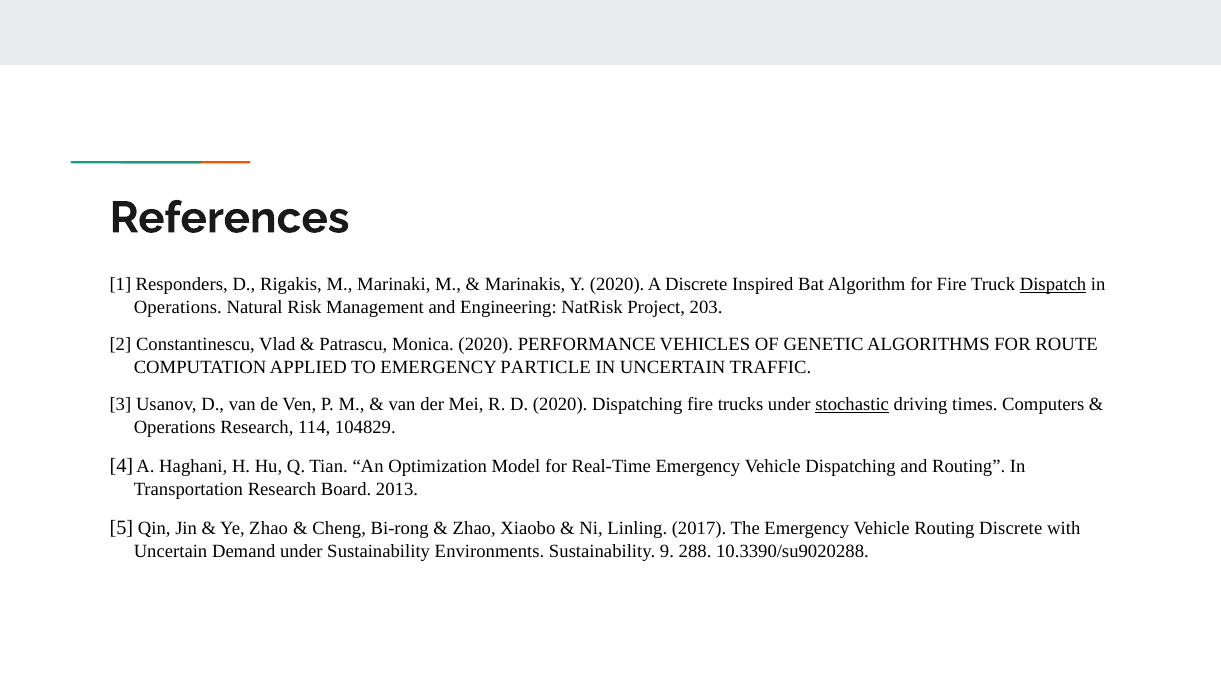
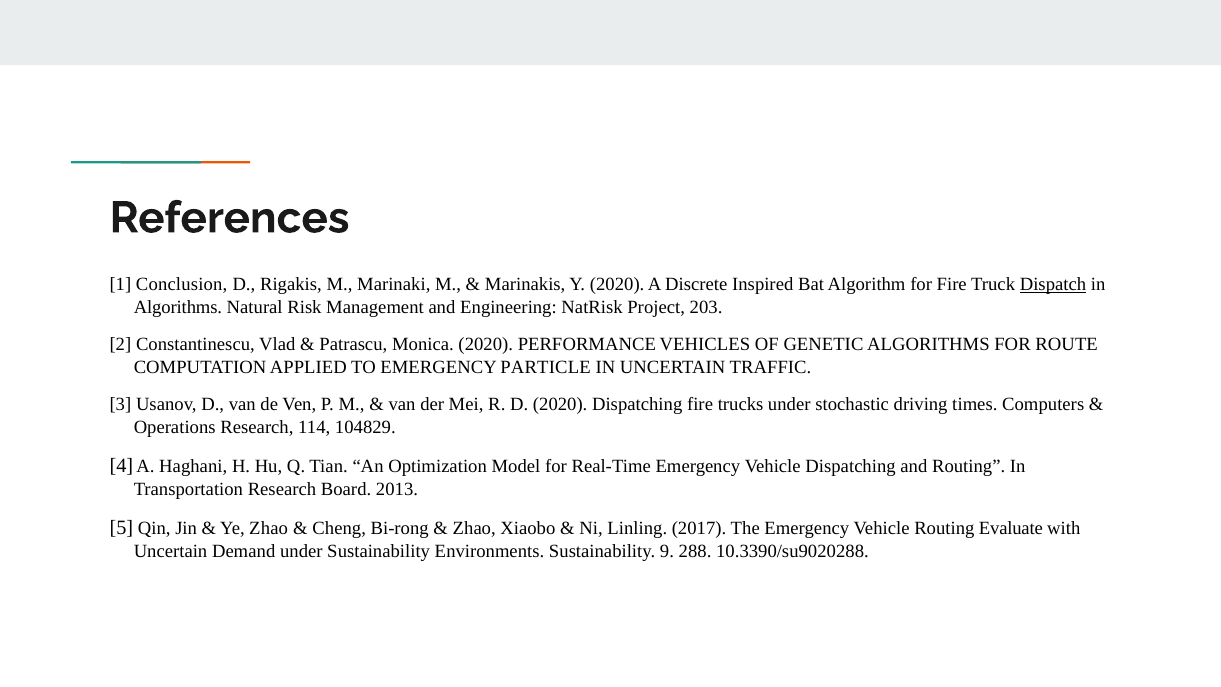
Responders: Responders -> Conclusion (182, 285)
Operations: Operations -> Algorithms (178, 307)
stochastic underline: present -> none (852, 405)
Routing Discrete: Discrete -> Evaluate (1011, 529)
